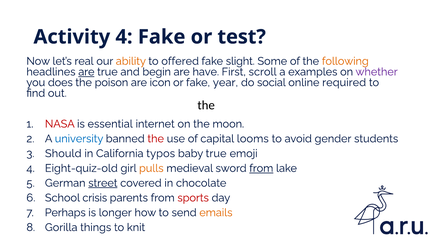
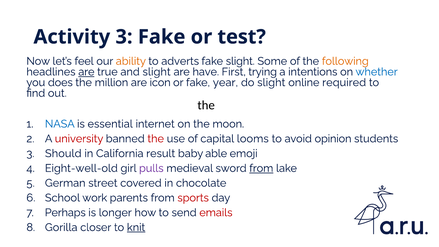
Activity 4: 4 -> 3 (124, 37)
real: real -> feel (84, 61)
offered: offered -> adverts (180, 61)
and begin: begin -> slight (157, 72)
scroll: scroll -> trying (263, 72)
examples: examples -> intentions (313, 72)
whether colour: purple -> blue (377, 72)
poison: poison -> million (111, 82)
do social: social -> slight (271, 82)
NASA colour: red -> blue (60, 124)
university colour: blue -> red (79, 139)
gender: gender -> opinion (333, 139)
typos: typos -> result (161, 153)
baby true: true -> able (216, 153)
Eight-quiz-old: Eight-quiz-old -> Eight-well-old (81, 168)
pulls colour: orange -> purple (151, 168)
street underline: present -> none (103, 183)
crisis: crisis -> work (95, 198)
emails colour: orange -> red (216, 213)
things: things -> closer (96, 227)
knit underline: none -> present (136, 227)
